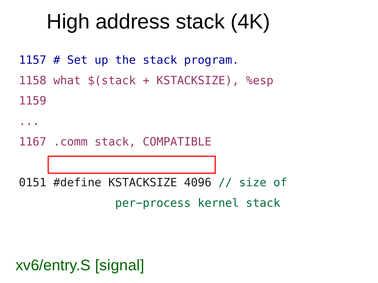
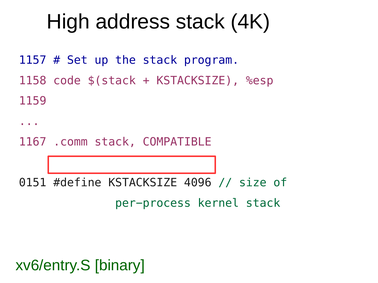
what: what -> code (67, 81)
signal: signal -> binary (120, 266)
